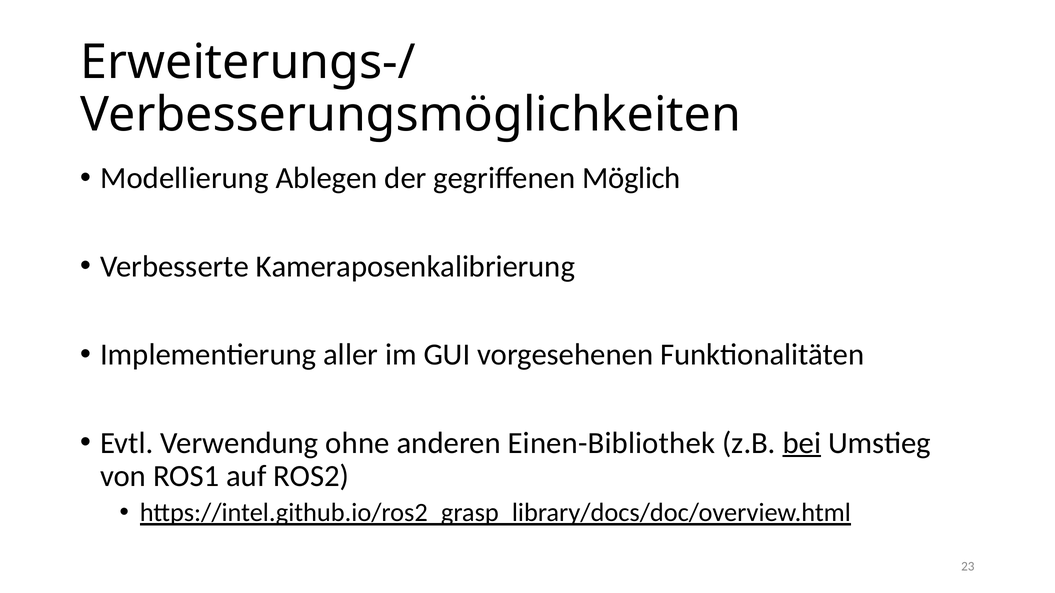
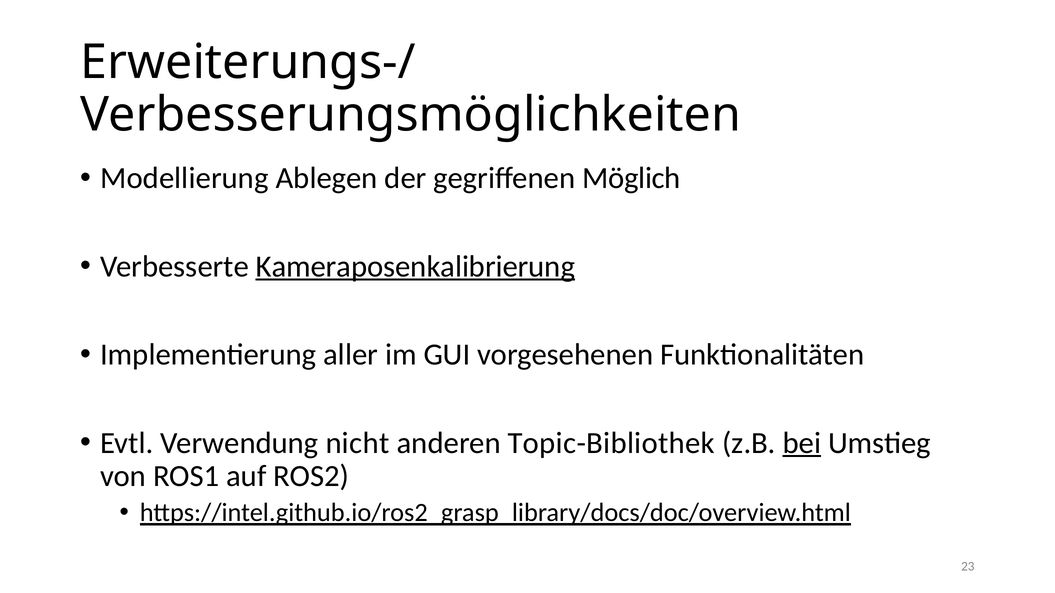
Kameraposenkalibrierung underline: none -> present (415, 267)
ohne: ohne -> nicht (357, 443)
Einen-Bibliothek: Einen-Bibliothek -> Topic-Bibliothek (611, 443)
